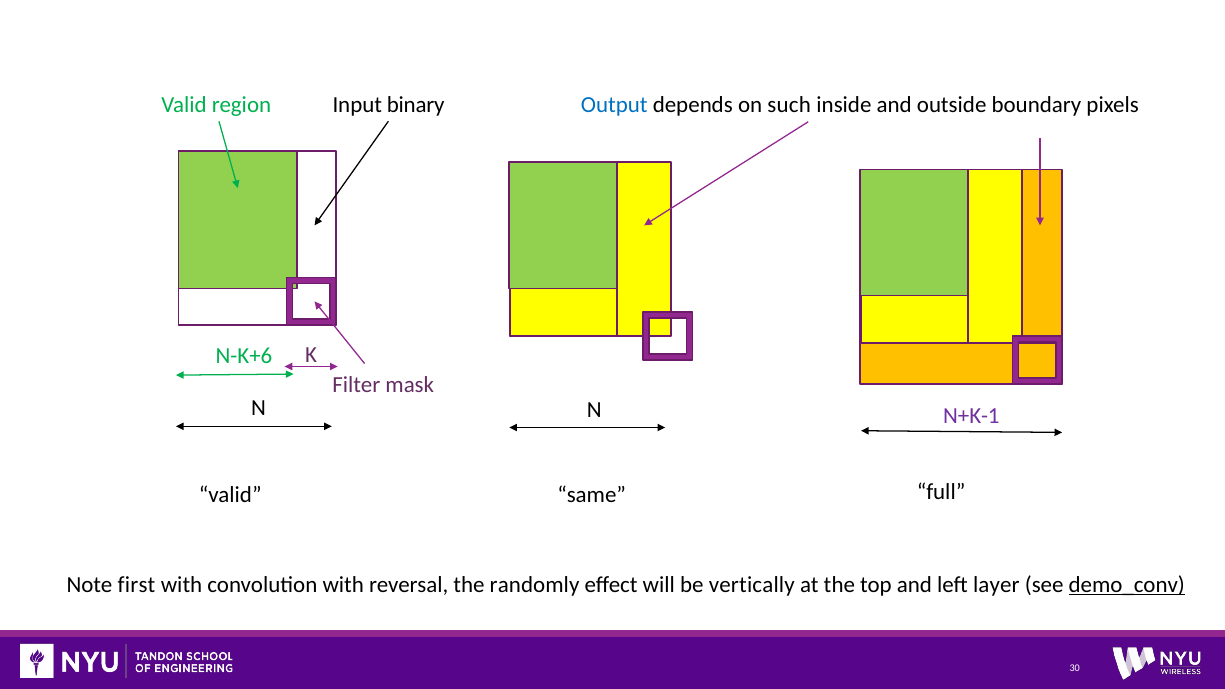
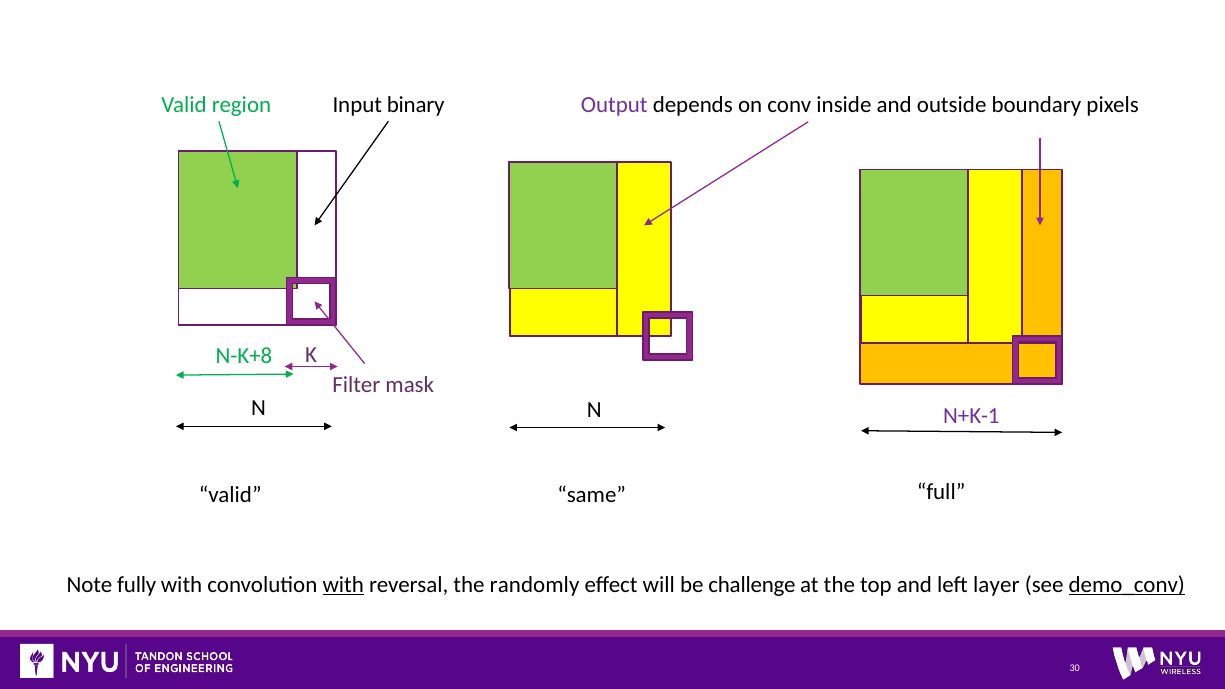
Output colour: blue -> purple (614, 105)
such: such -> conv (789, 105)
N-K+6: N-K+6 -> N-K+8 (244, 356)
first: first -> fully (137, 585)
with underline: none -> present (343, 585)
vertically: vertically -> challenge (752, 585)
